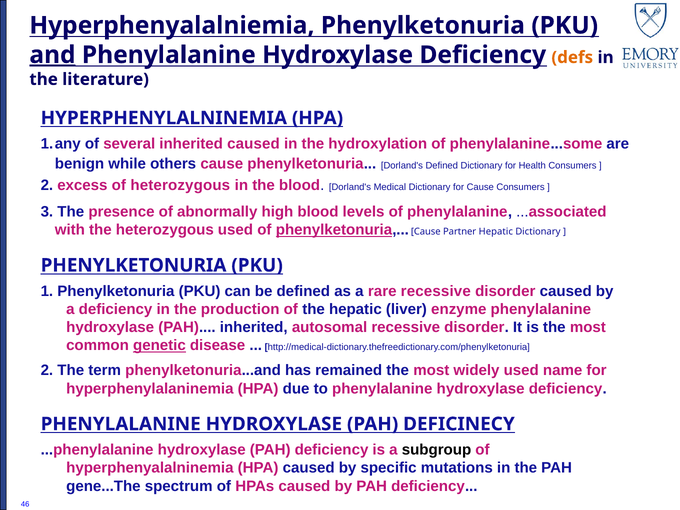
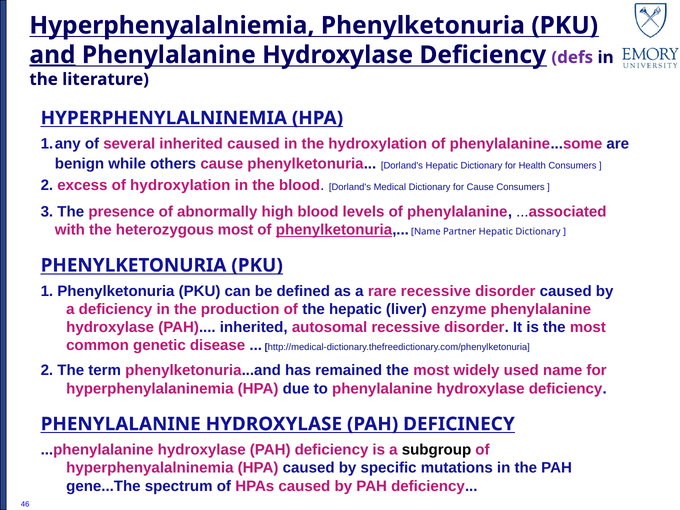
defs colour: orange -> purple (572, 57)
Dorland's Defined: Defined -> Hepatic (442, 166)
of heterozygous: heterozygous -> hydroxylation (180, 185)
heterozygous used: used -> most (236, 230)
phenylketonuria Cause: Cause -> Name (426, 232)
genetic underline: present -> none (159, 345)
